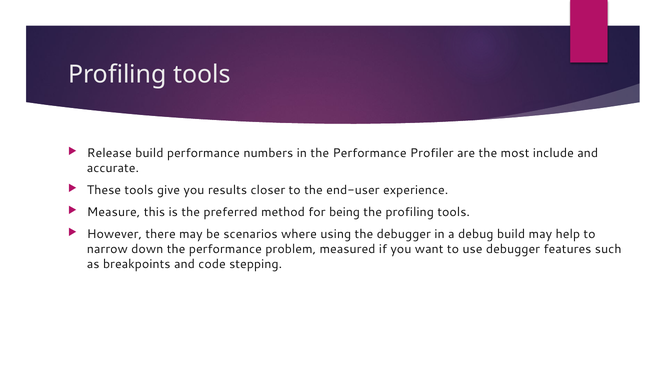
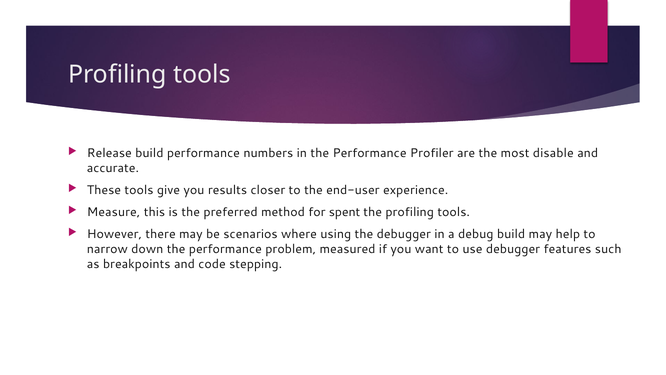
include: include -> disable (553, 153)
being: being -> spent (345, 212)
